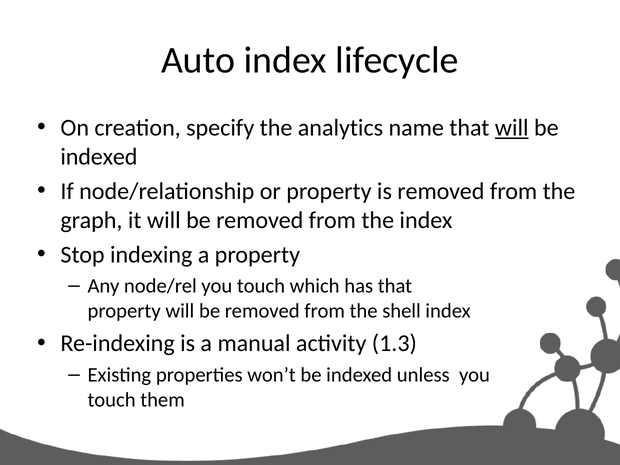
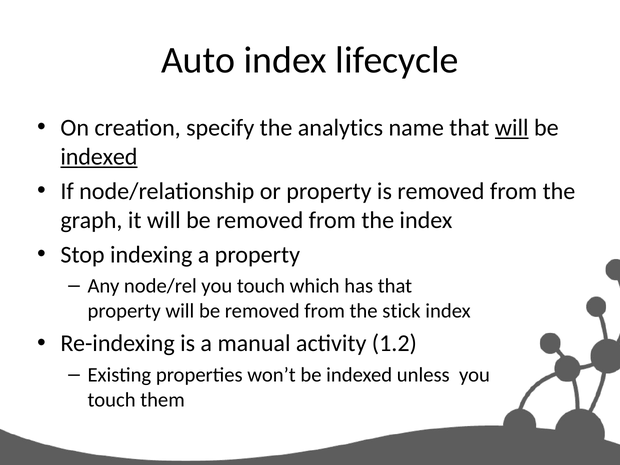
indexed underline: none -> present (99, 157)
shell: shell -> stick (401, 311)
1.3: 1.3 -> 1.2 (394, 343)
